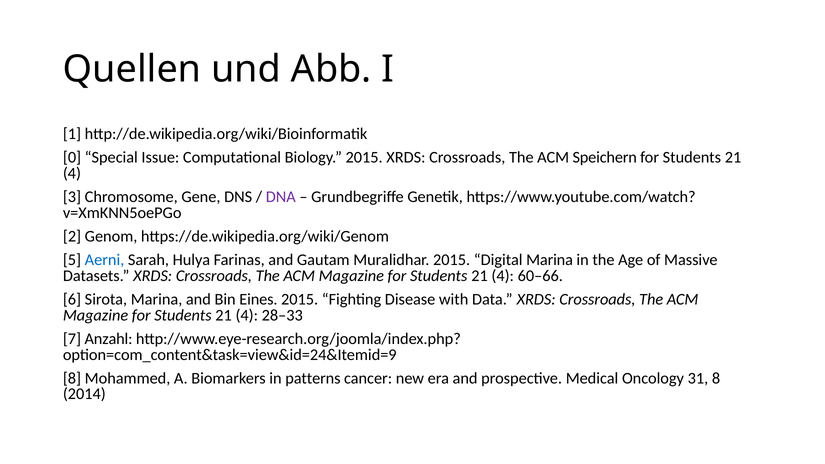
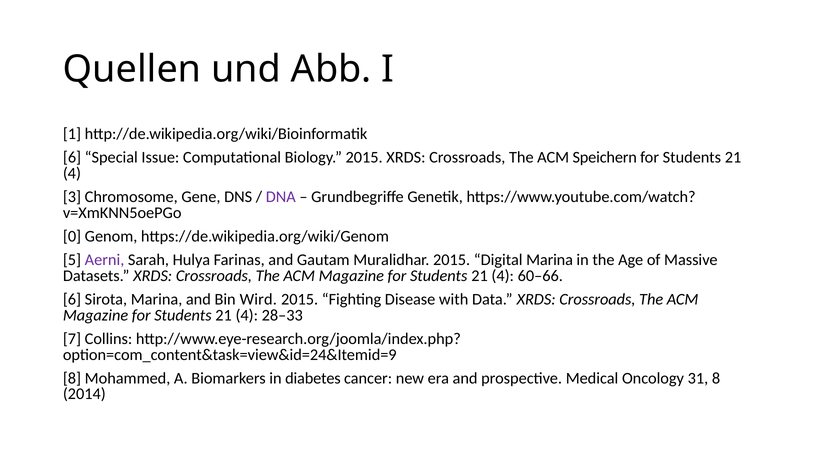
0: 0 -> 6 (72, 158)
2: 2 -> 0 (72, 236)
Aerni colour: blue -> purple (105, 260)
Eines: Eines -> Wird (258, 299)
Anzahl: Anzahl -> Collins (109, 339)
patterns: patterns -> diabetes (313, 378)
